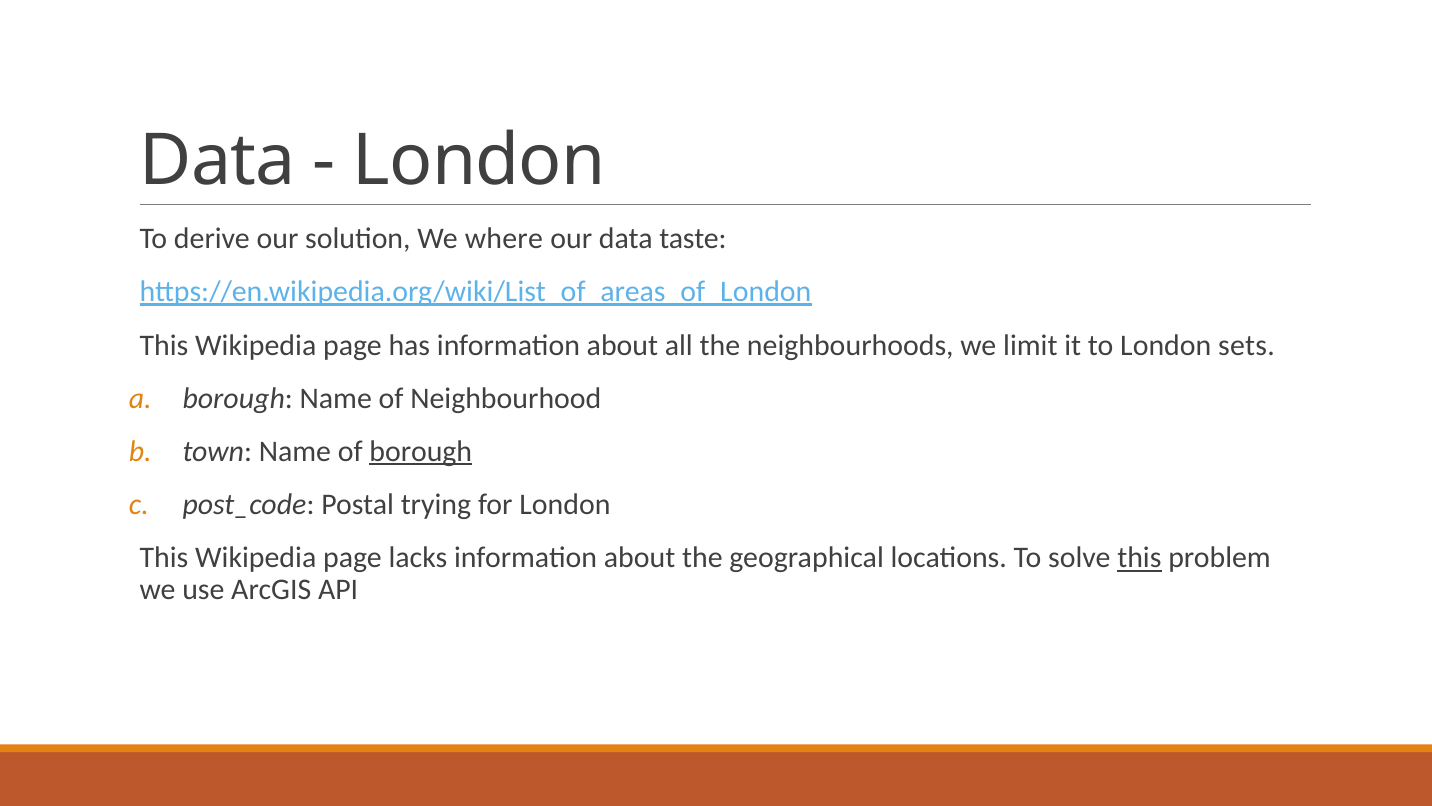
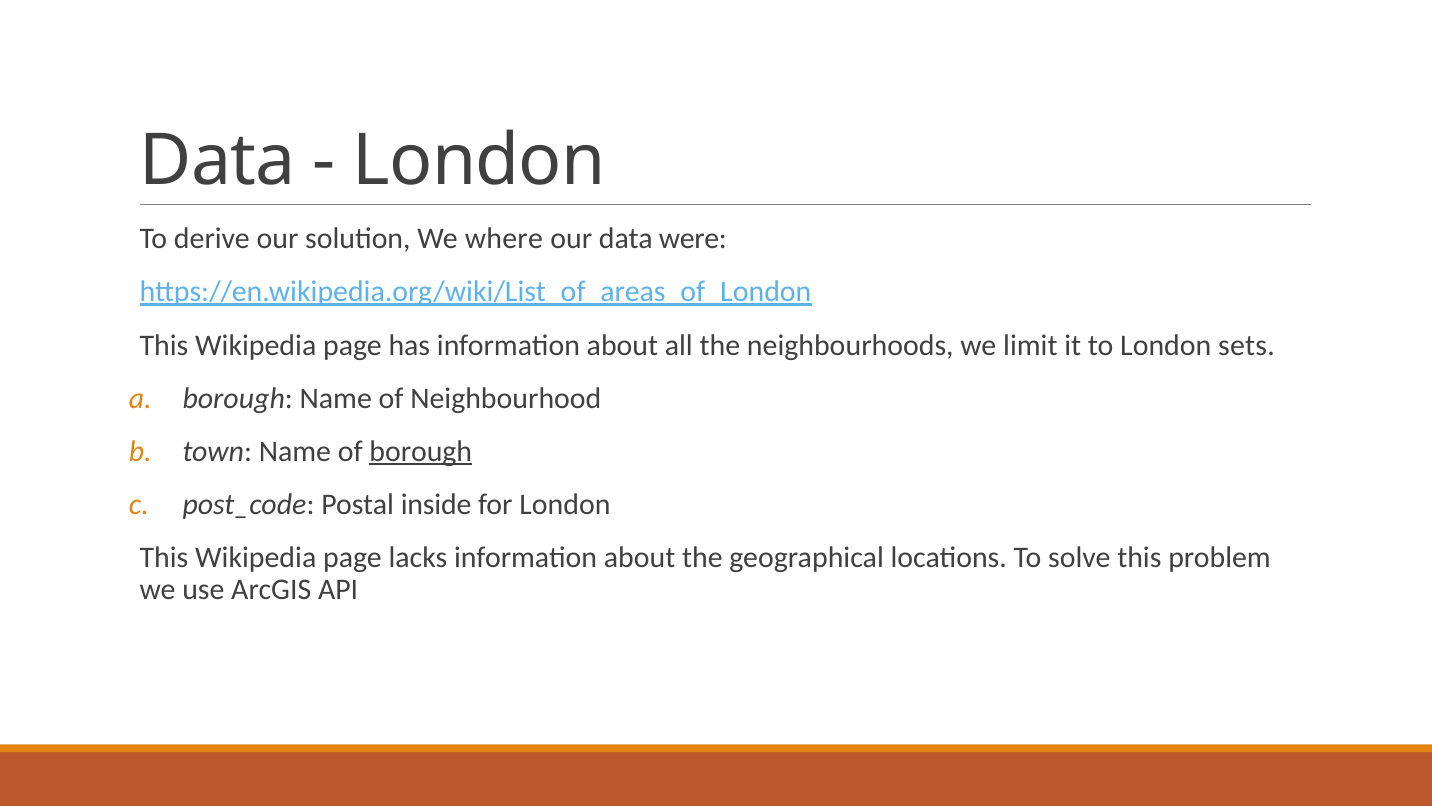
taste: taste -> were (693, 238)
trying: trying -> inside (436, 504)
this underline: present -> none (1139, 557)
